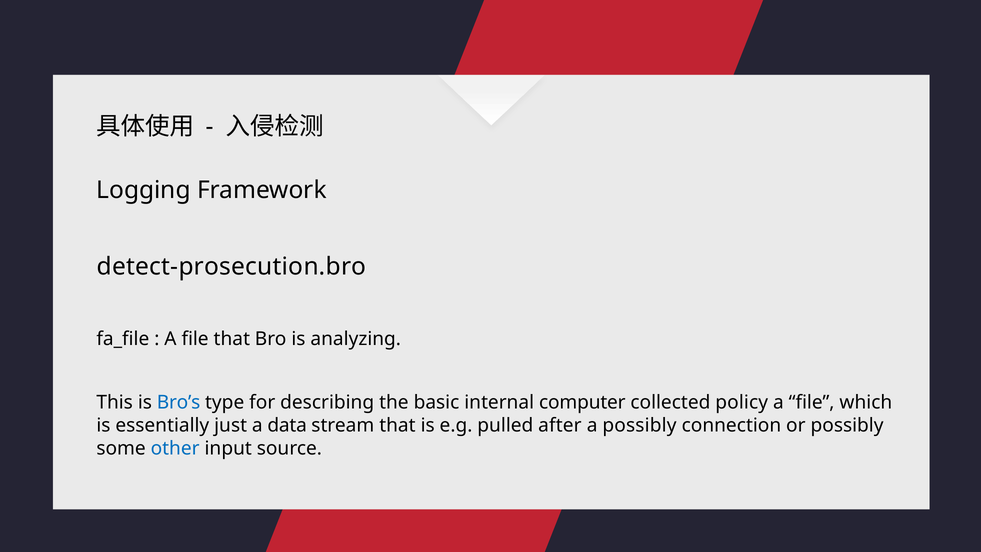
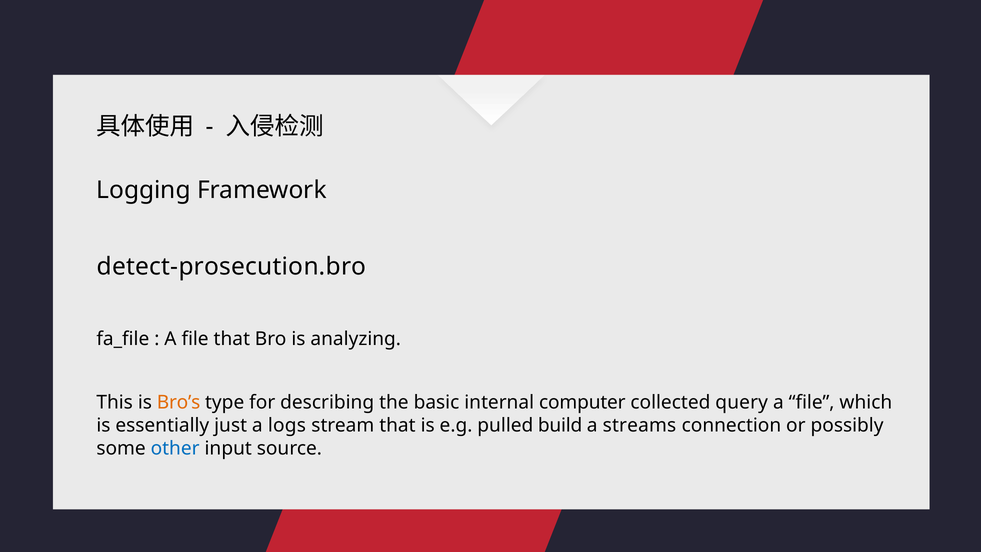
Bro’s colour: blue -> orange (179, 402)
policy: policy -> query (742, 402)
data: data -> logs (287, 425)
after: after -> build (560, 425)
a possibly: possibly -> streams (639, 425)
